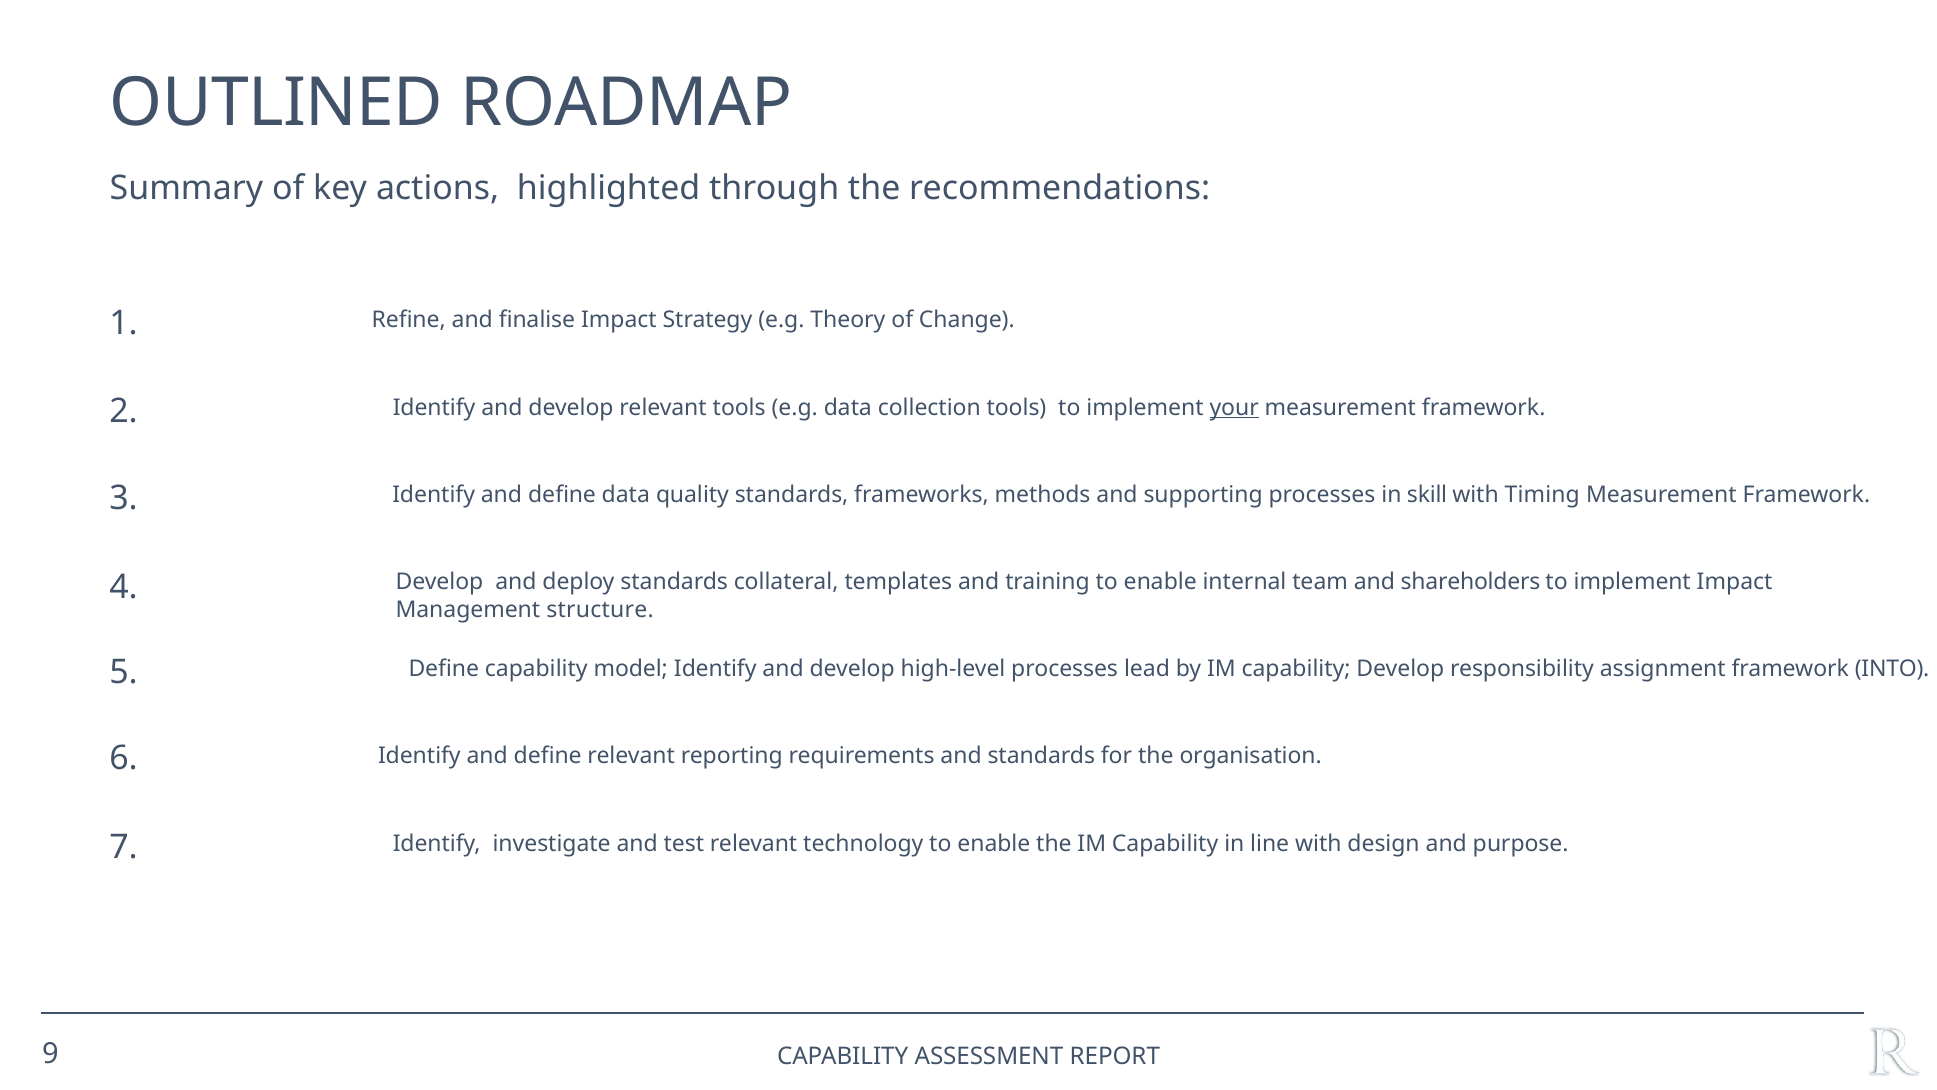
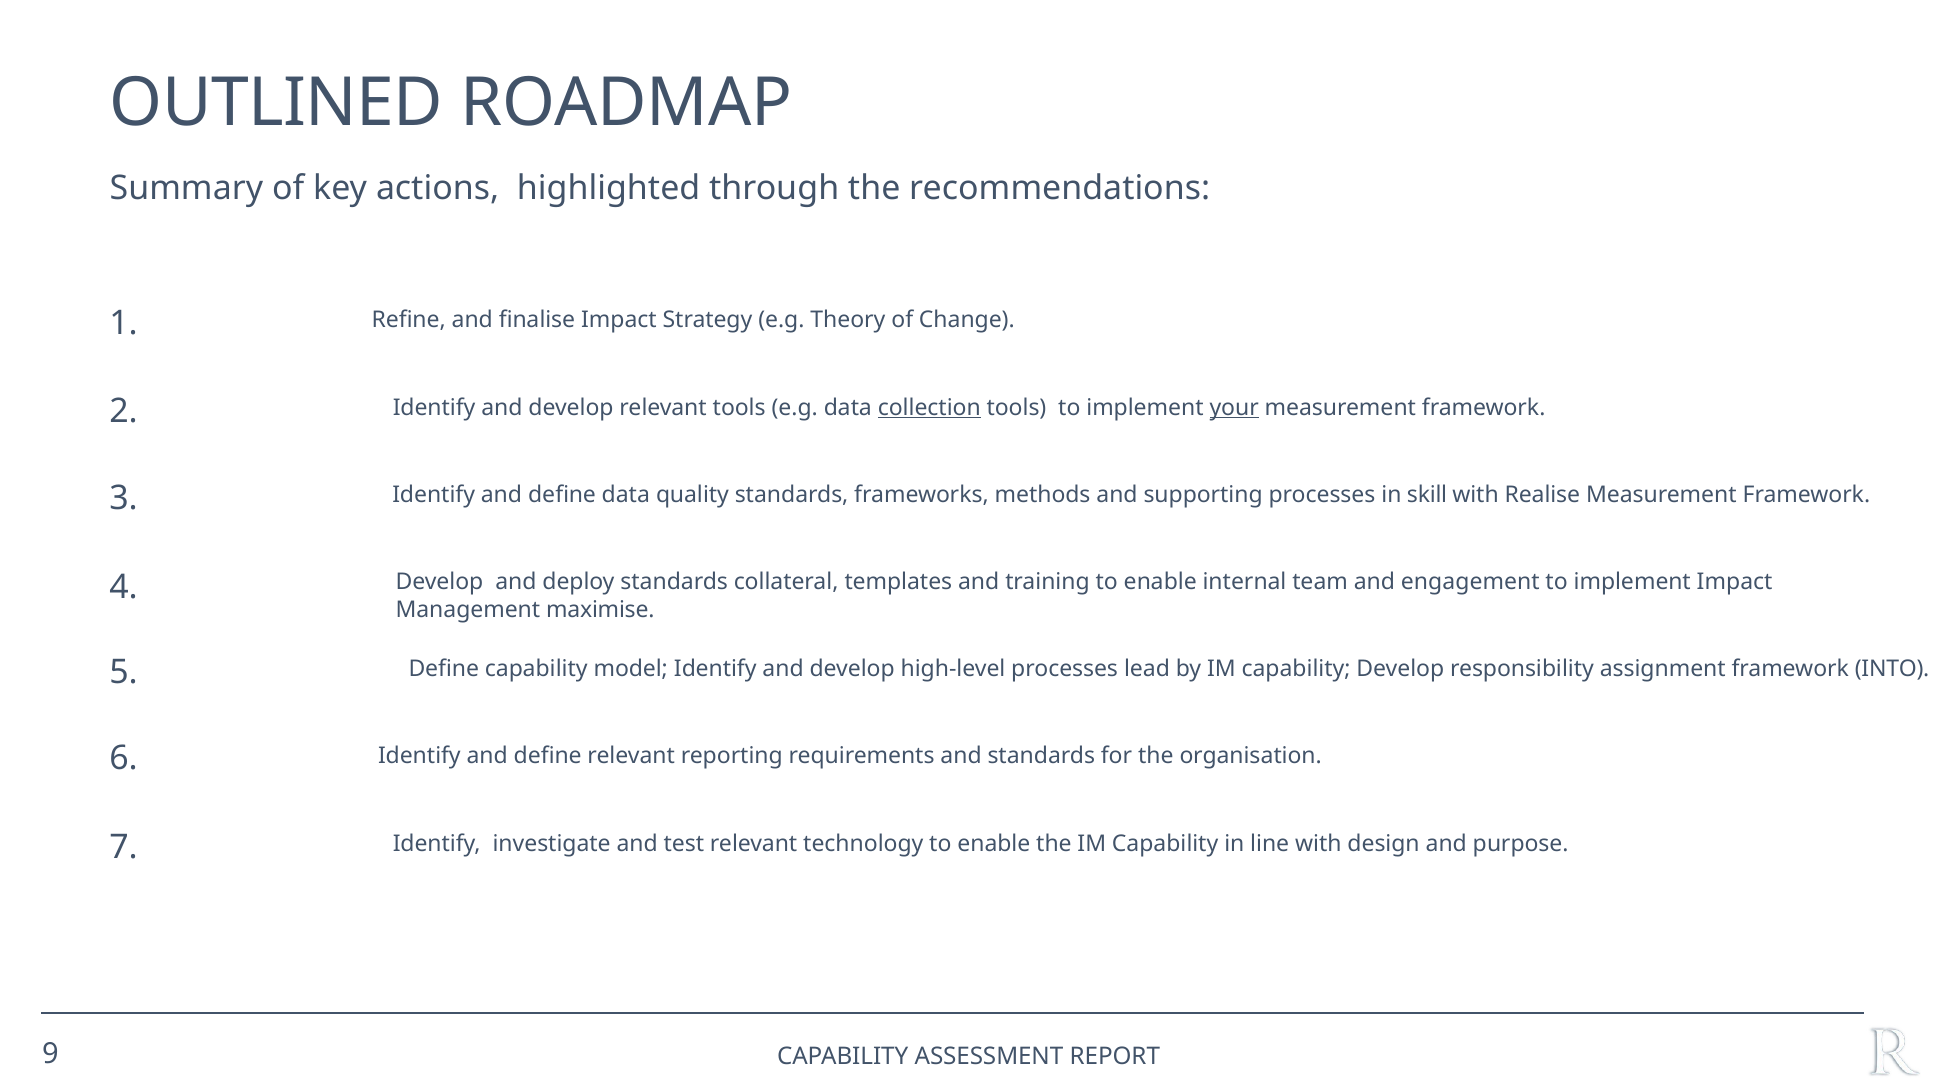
collection underline: none -> present (929, 407)
Timing: Timing -> Realise (1542, 495)
shareholders: shareholders -> engagement (1470, 582)
structure: structure -> maximise (600, 609)
